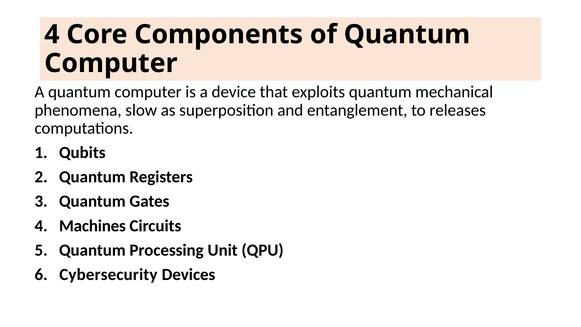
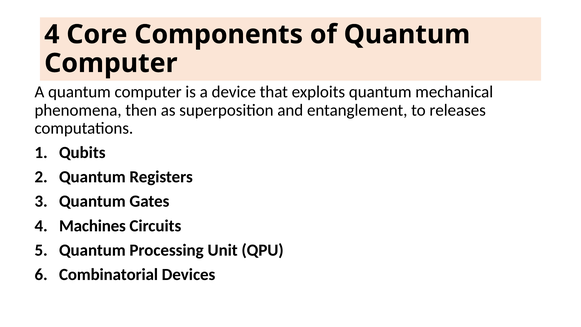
slow: slow -> then (141, 110)
Cybersecurity: Cybersecurity -> Combinatorial (109, 274)
